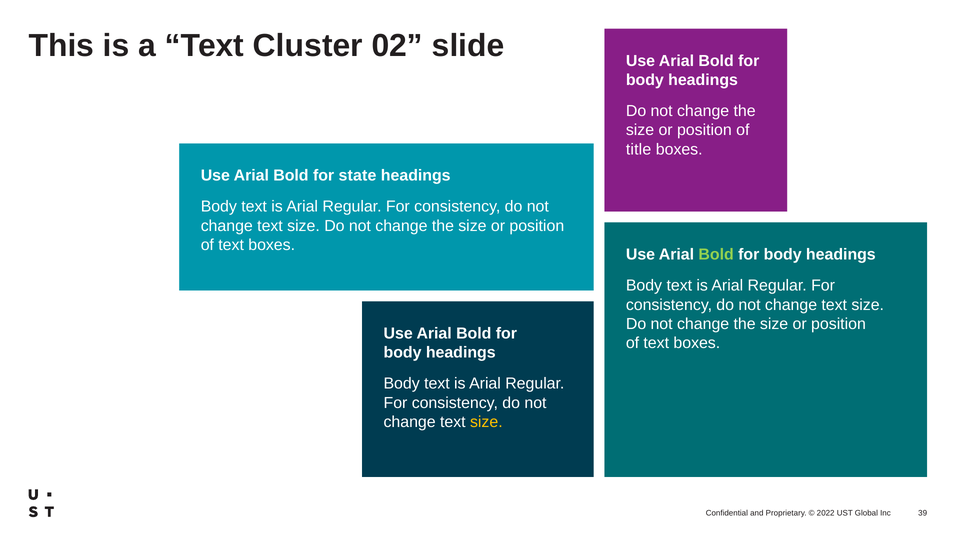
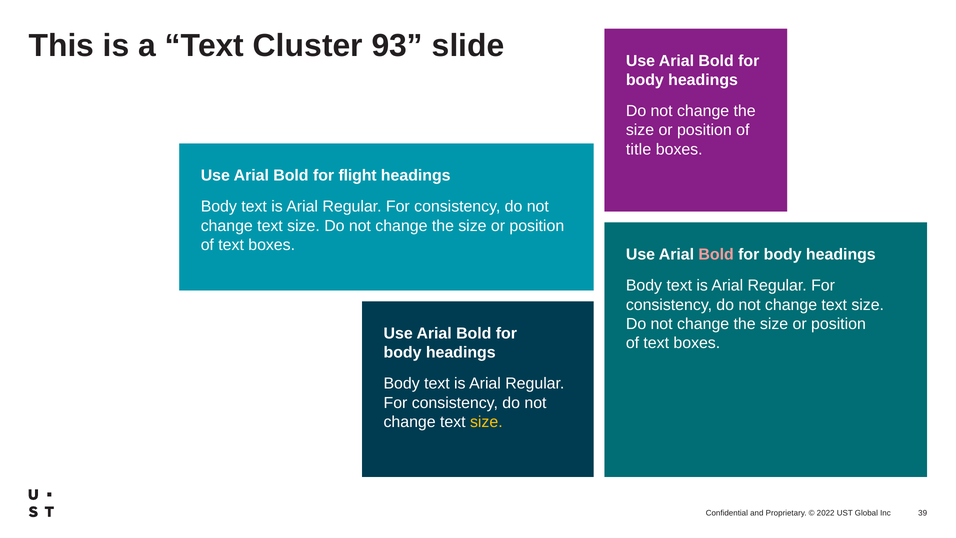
02: 02 -> 93 (397, 46)
state: state -> flight (358, 176)
Bold colour: light green -> pink (716, 254)
